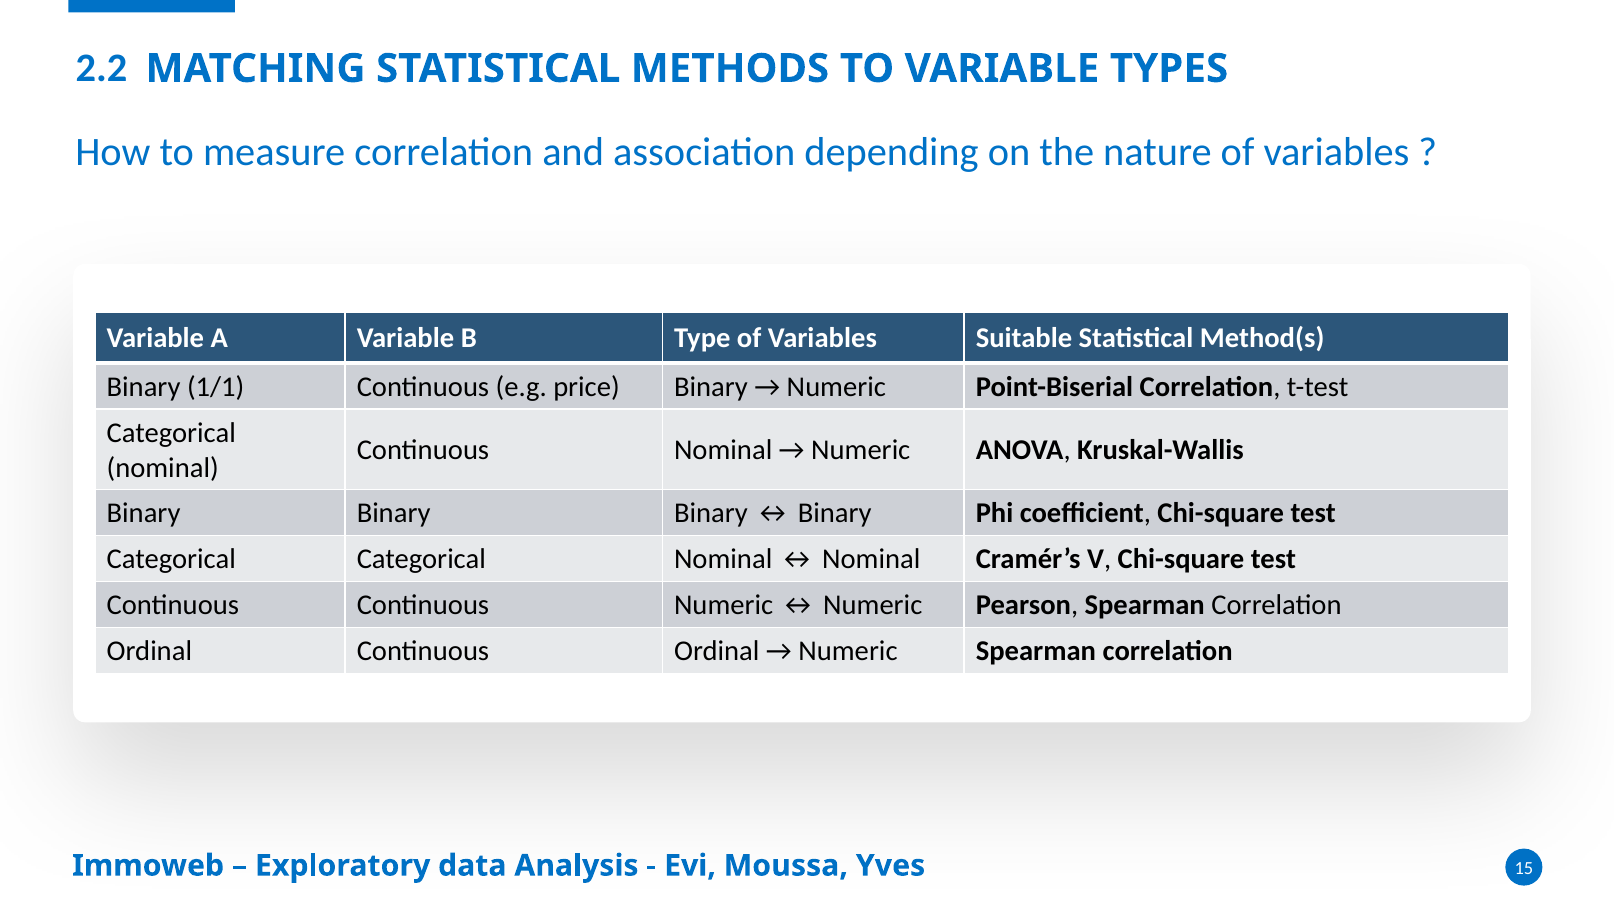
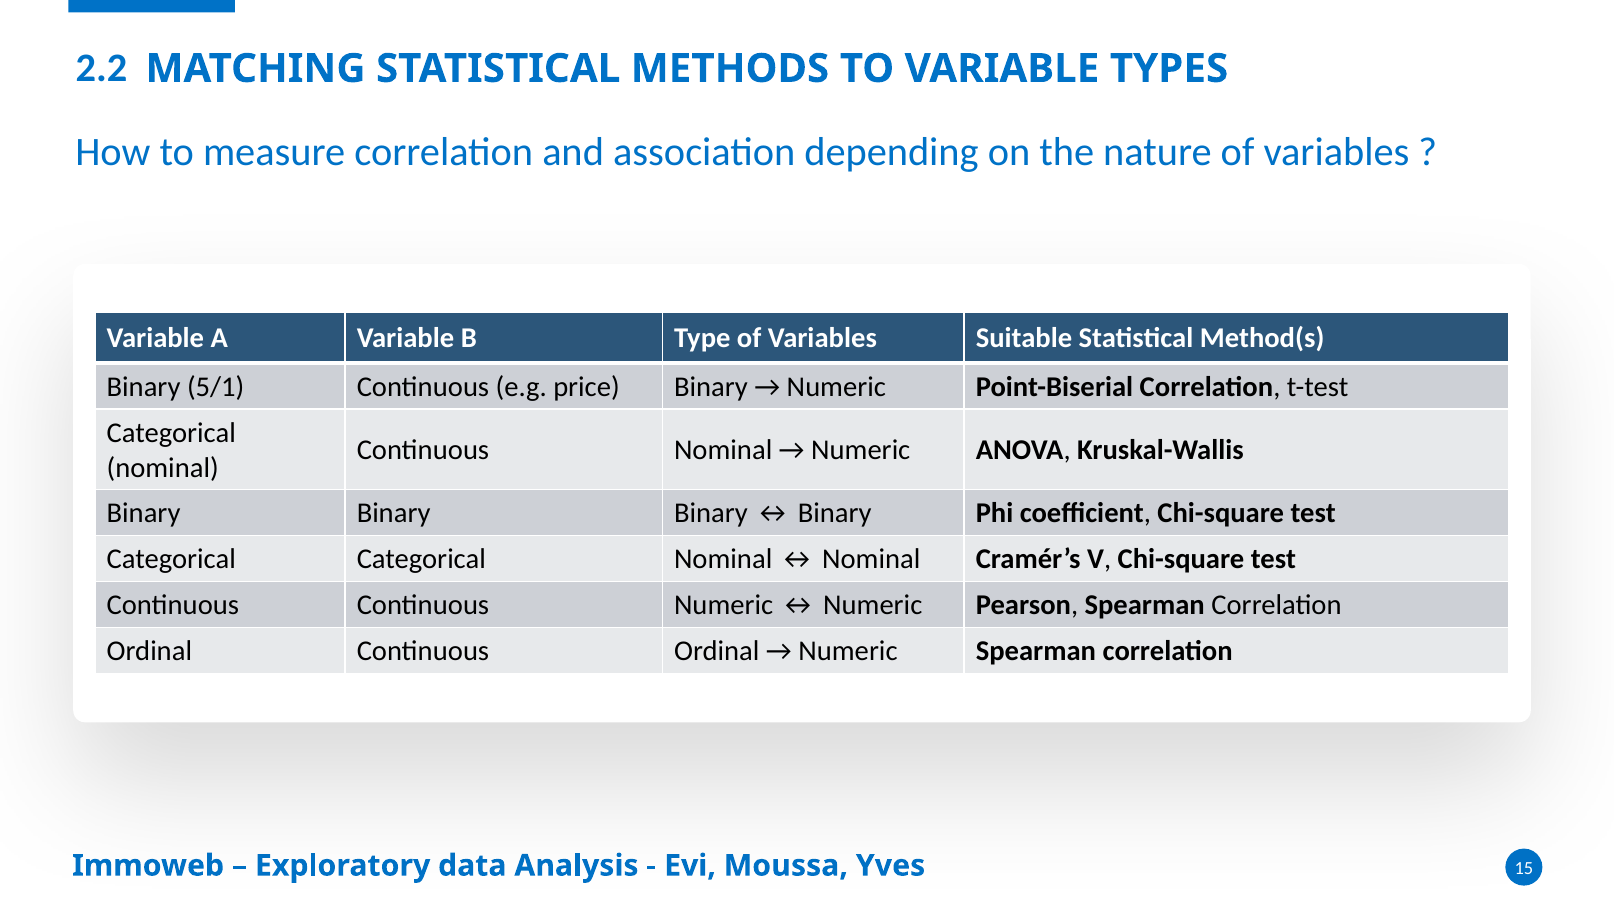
1/1: 1/1 -> 5/1 (216, 387)
